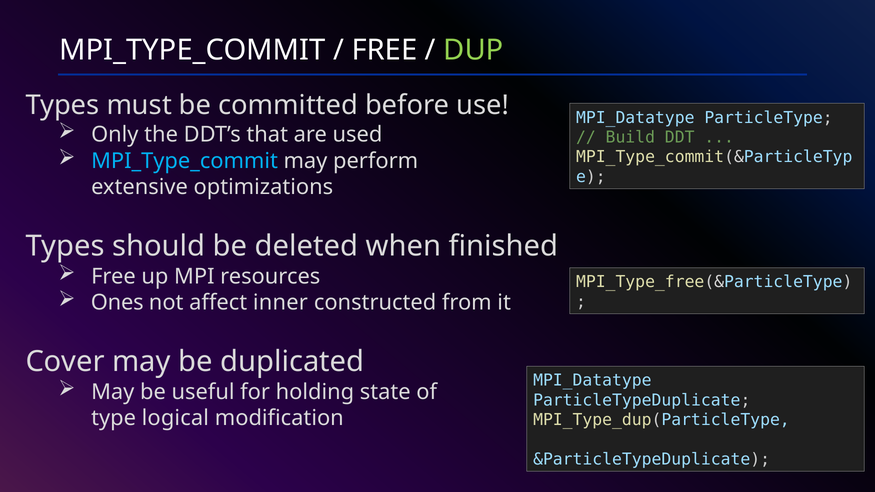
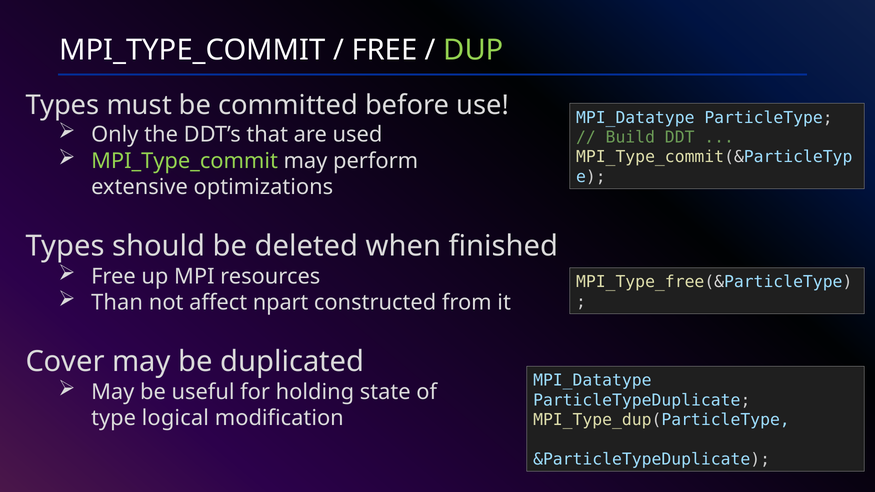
MPI_Type_commit colour: light blue -> light green (185, 161)
Ones: Ones -> Than (117, 303)
inner: inner -> npart (281, 303)
